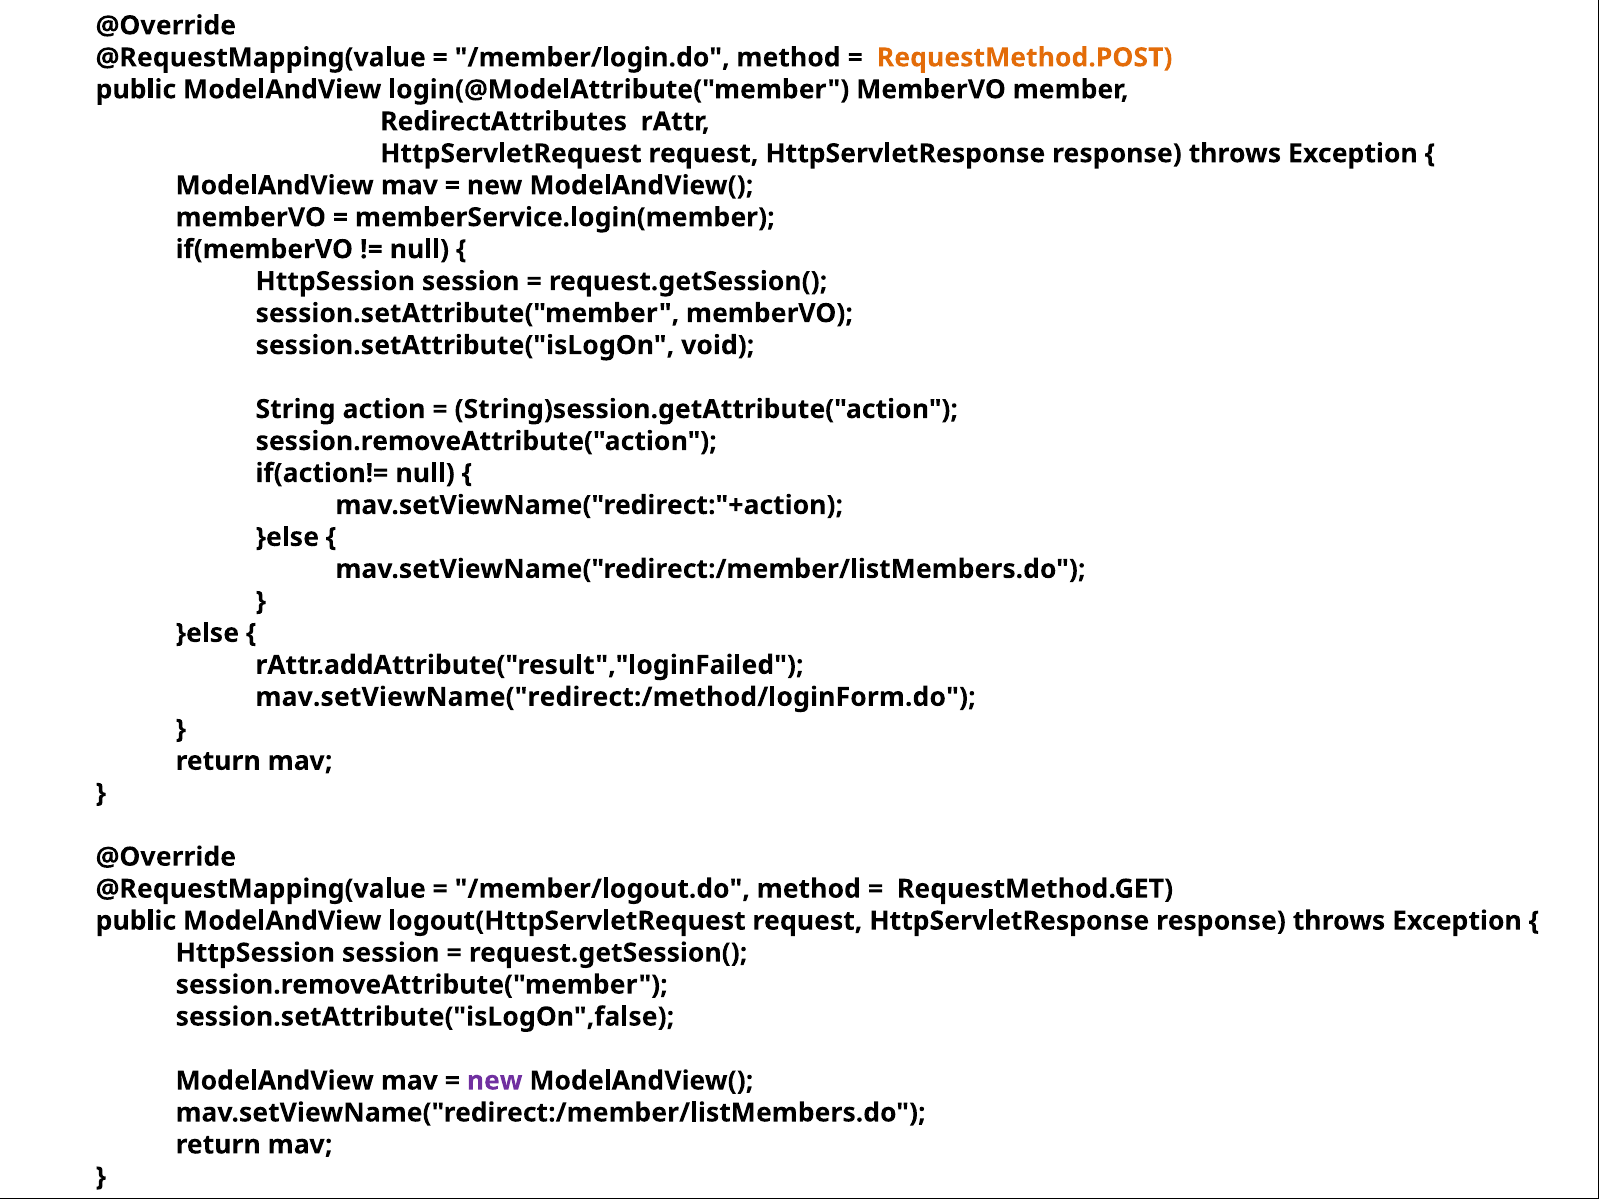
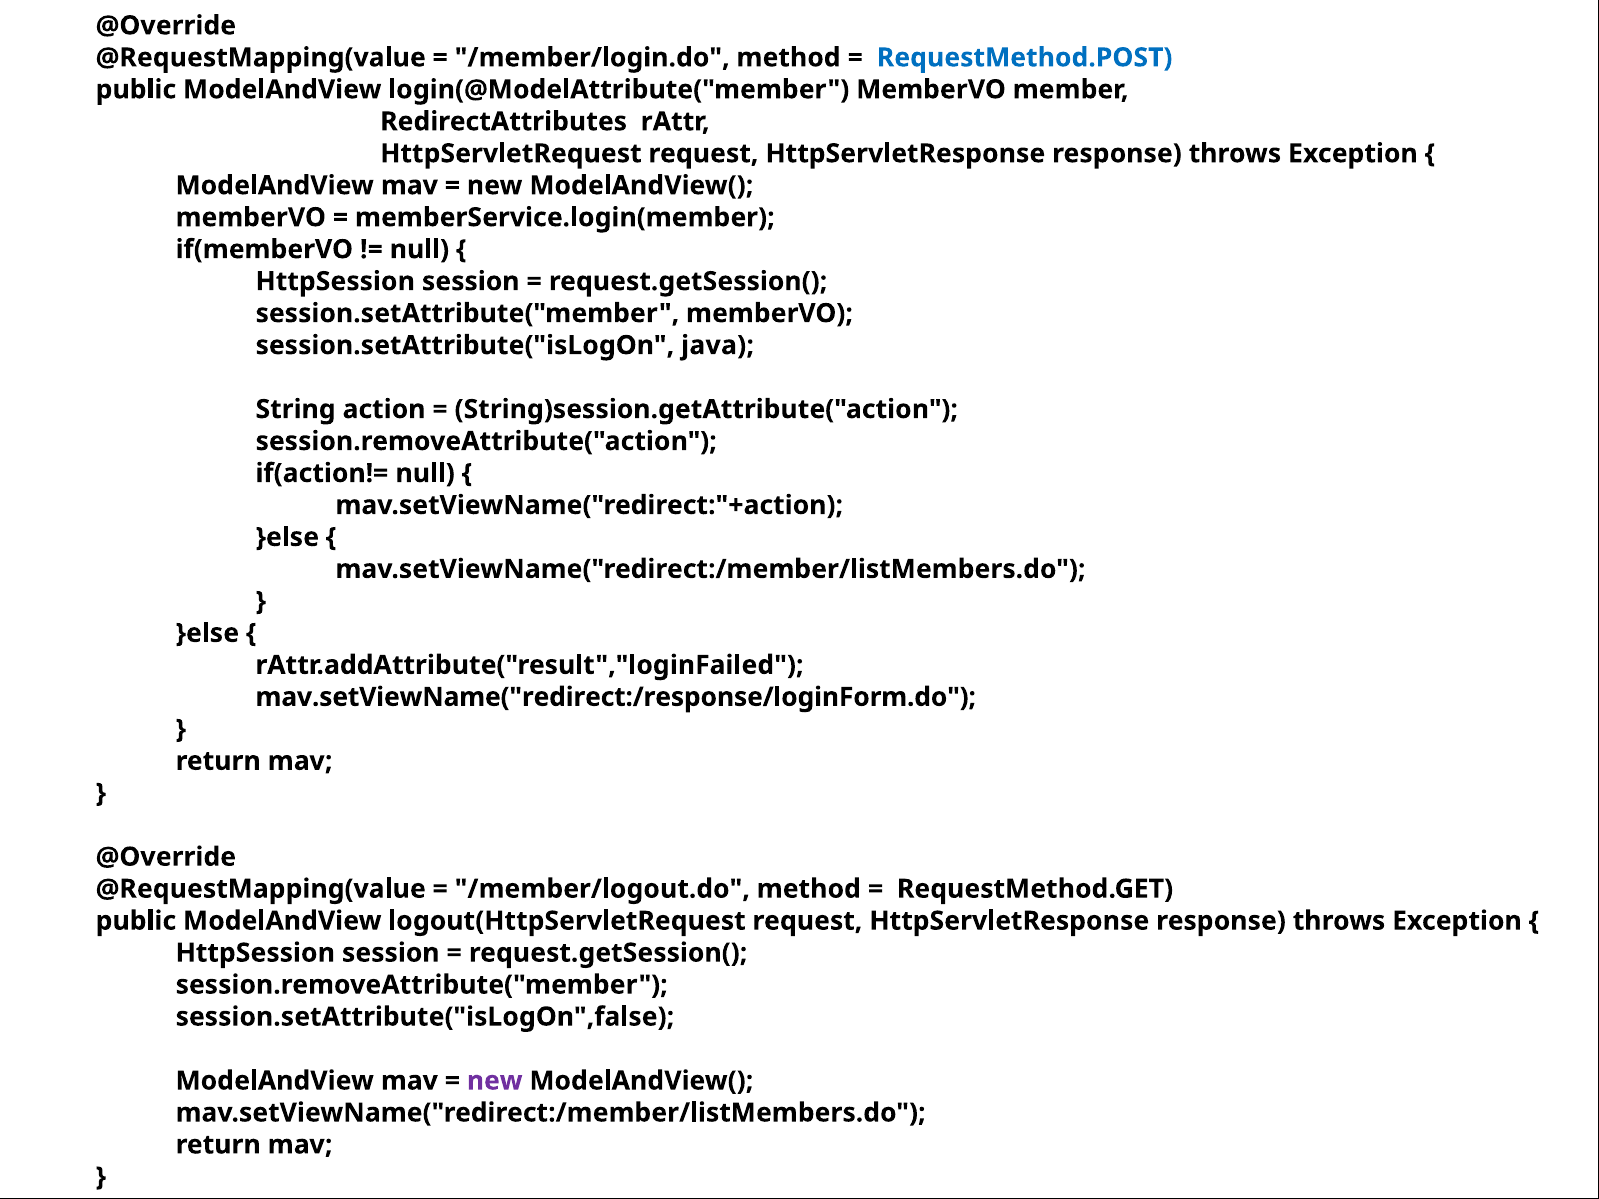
RequestMethod.POST colour: orange -> blue (1025, 58)
void: void -> java (718, 345)
mav.setViewName("redirect:/method/loginForm.do: mav.setViewName("redirect:/method/loginForm.do -> mav.setViewName("redirect:/response/loginForm.do (616, 697)
